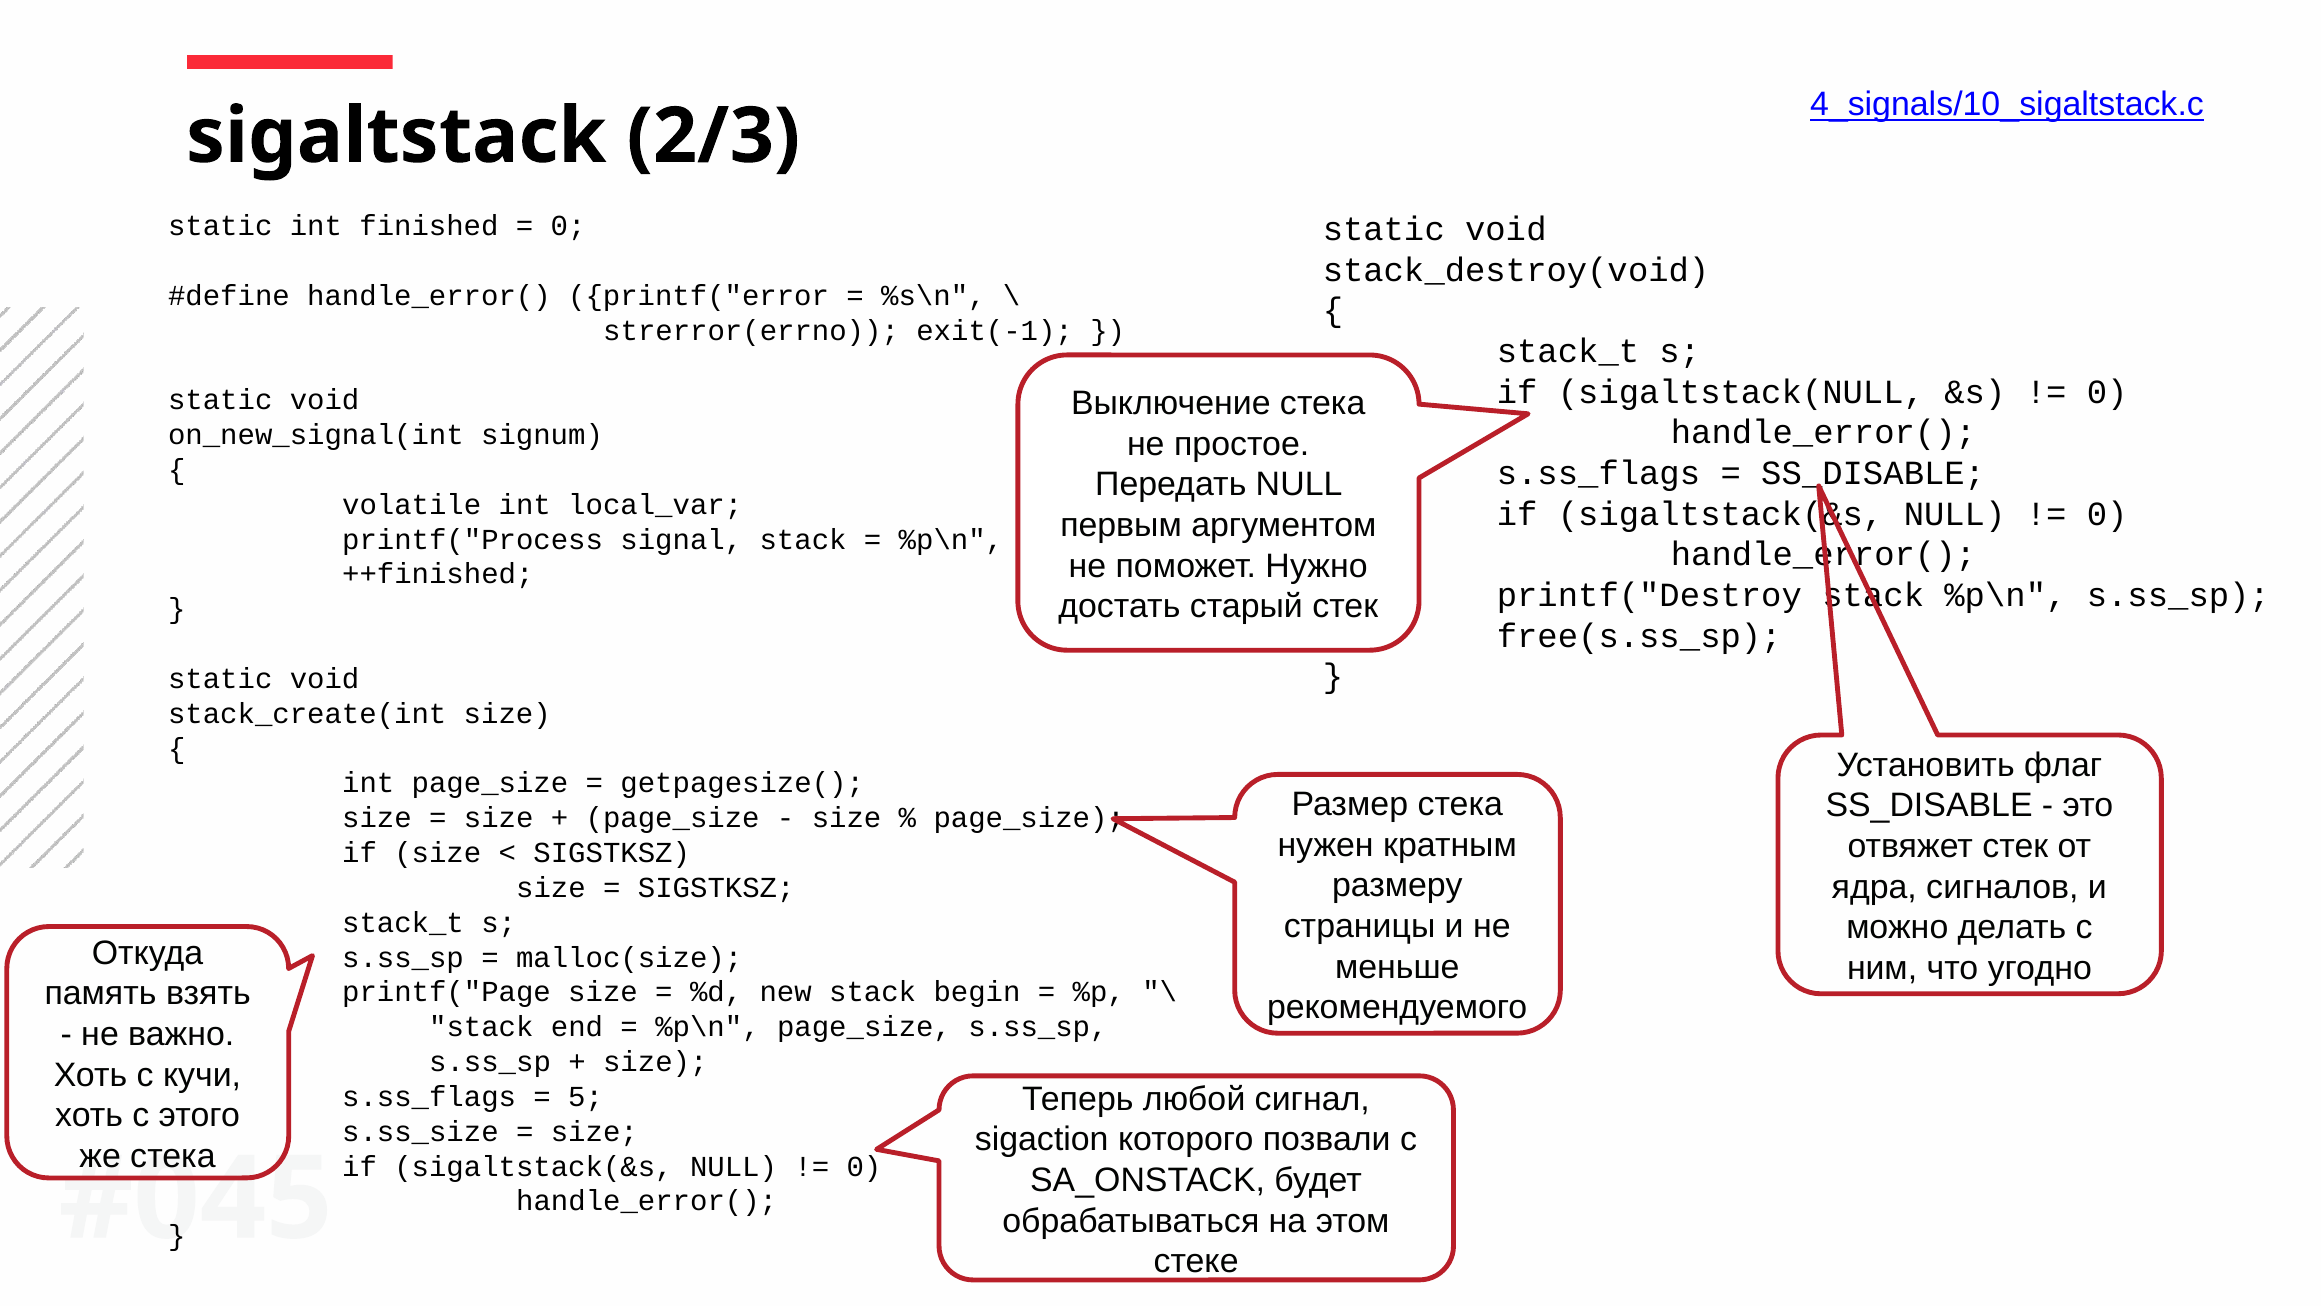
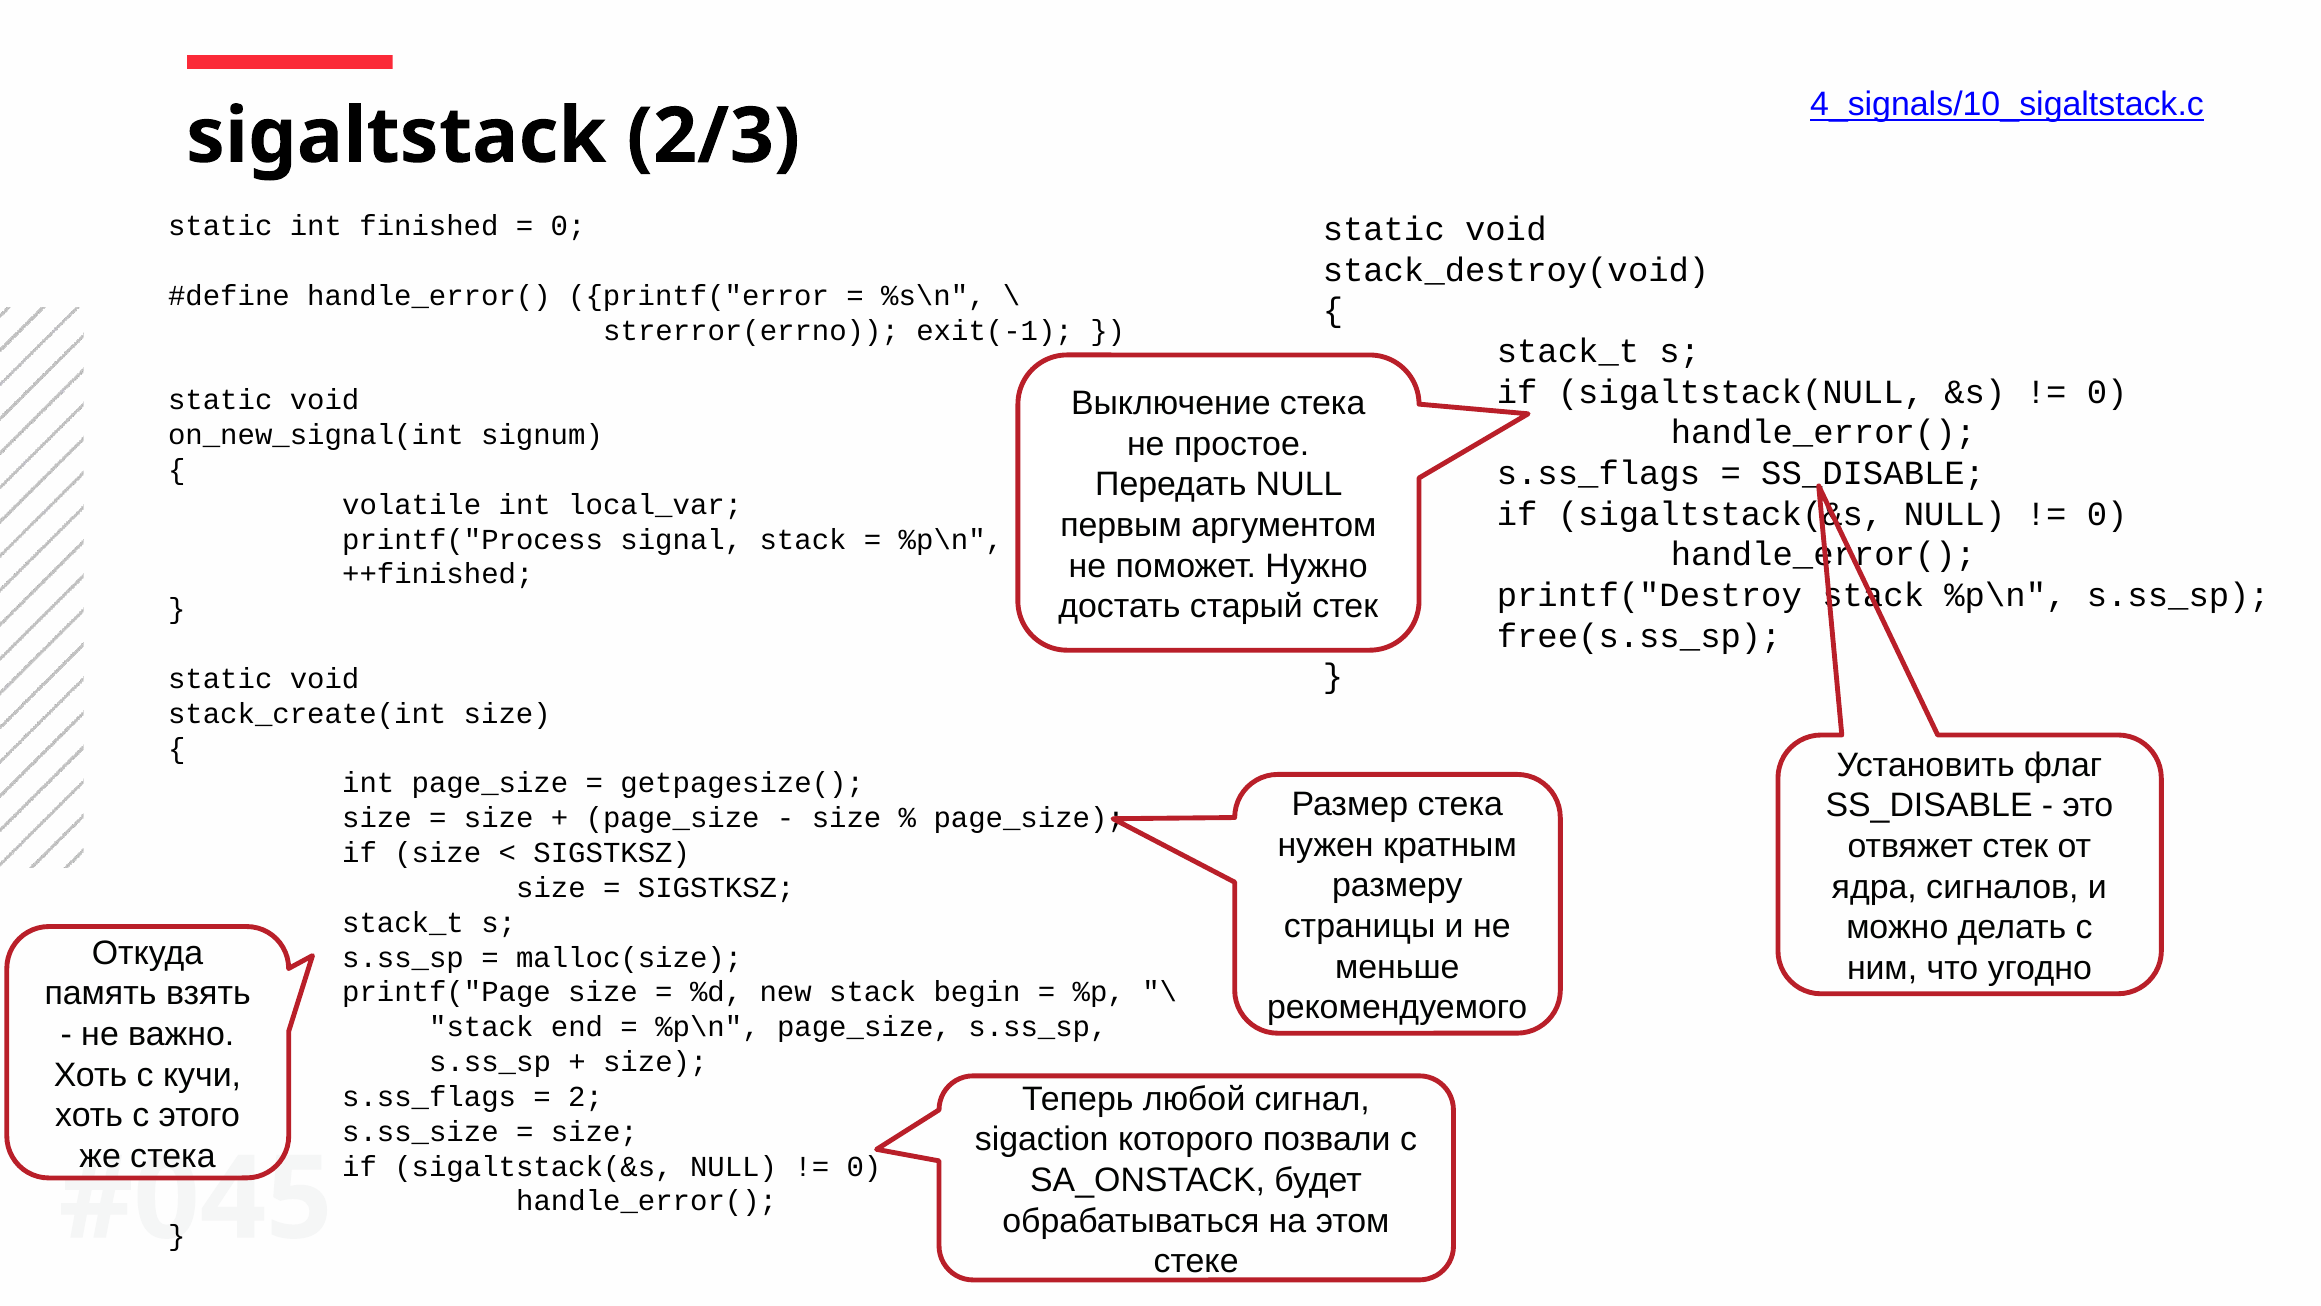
5: 5 -> 2 (586, 1096)
